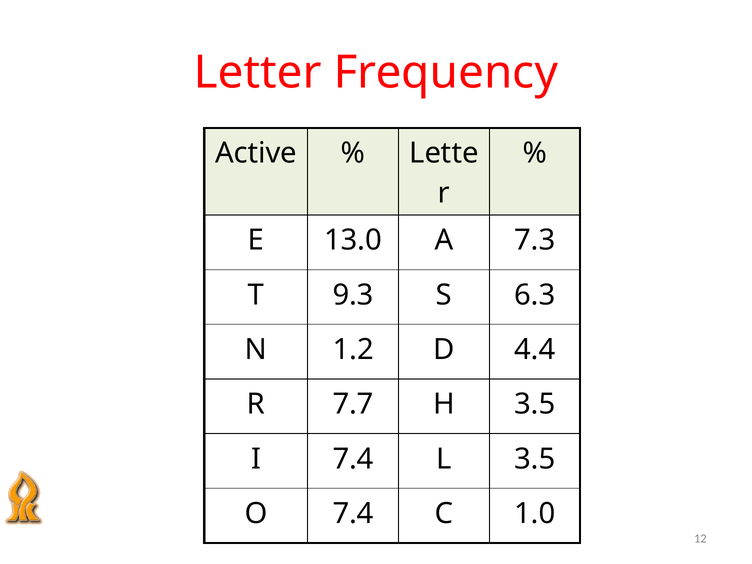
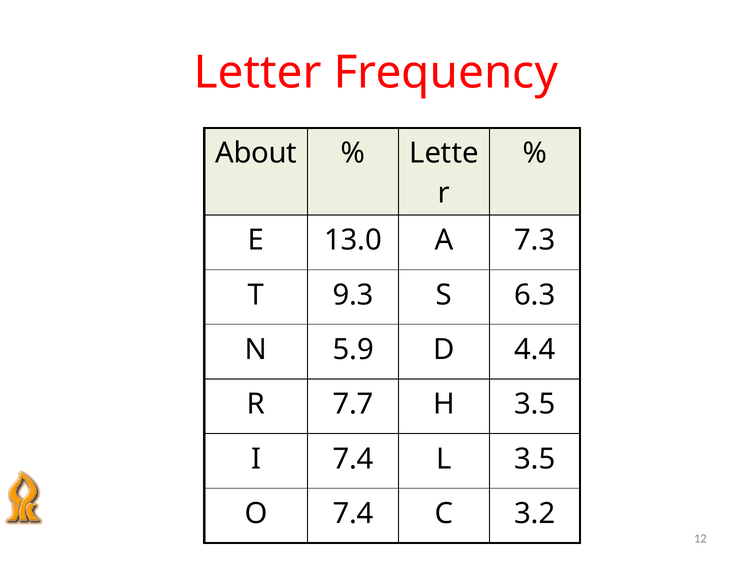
Active: Active -> About (256, 153)
1.2: 1.2 -> 5.9 (353, 350)
1.0: 1.0 -> 3.2 (535, 514)
